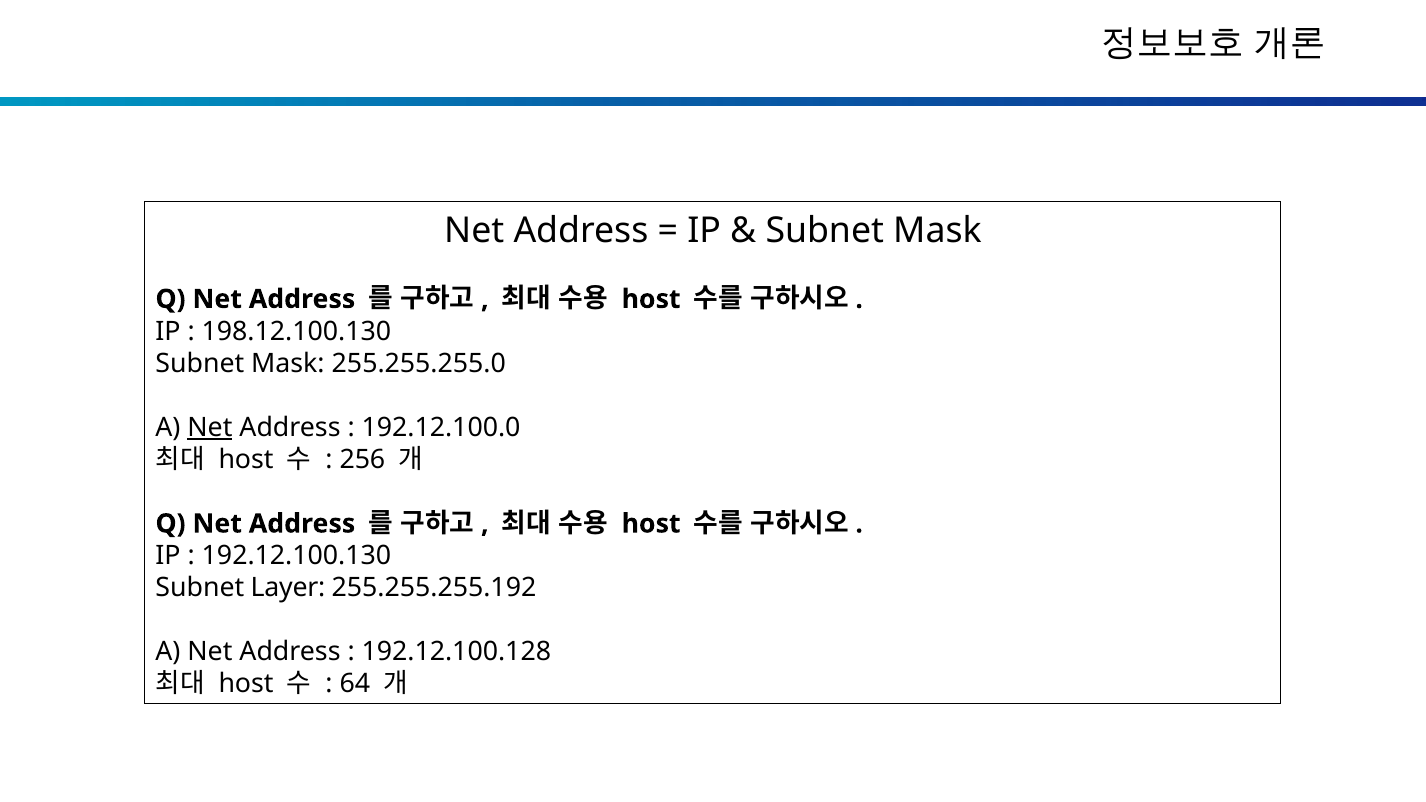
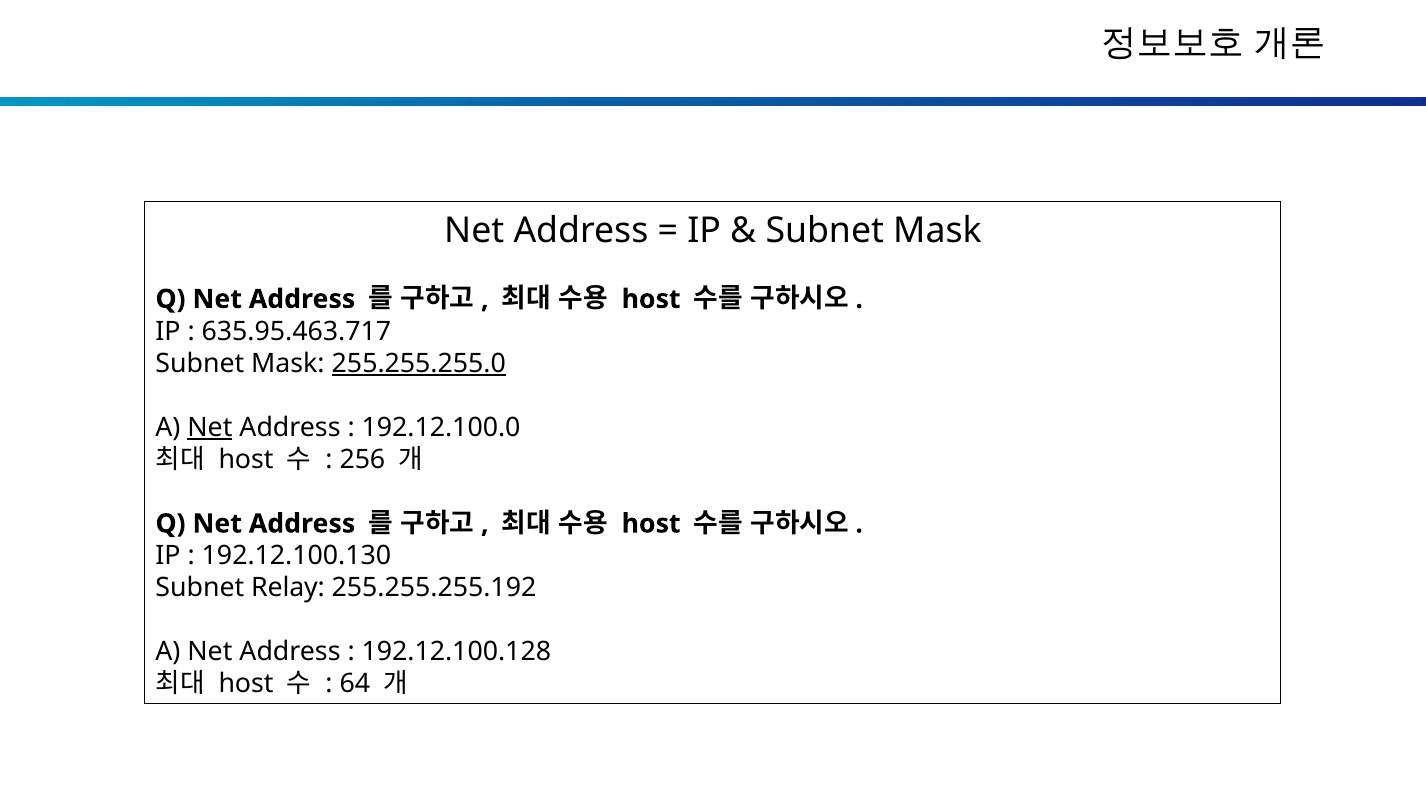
198.12.100.130: 198.12.100.130 -> 635.95.463.717 (296, 331)
255.255.255.0 underline: none -> present (419, 363)
Layer: Layer -> Relay (288, 588)
